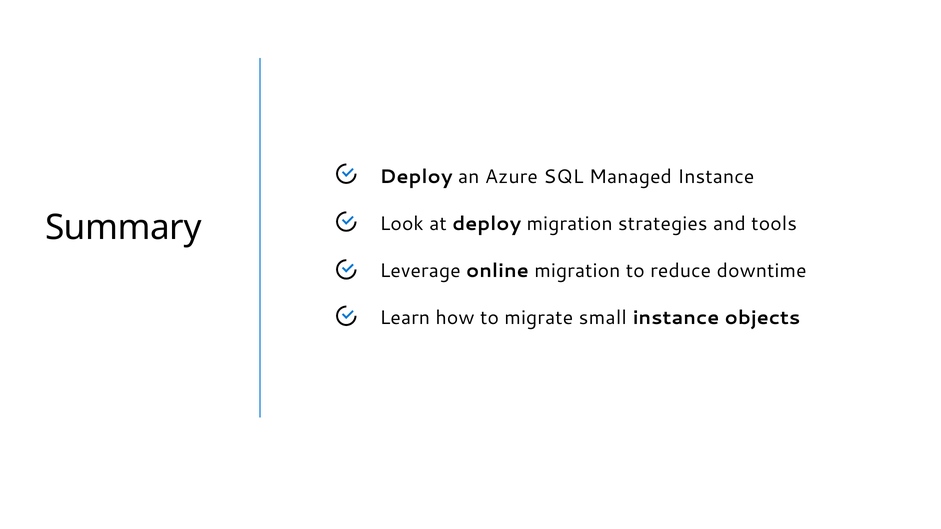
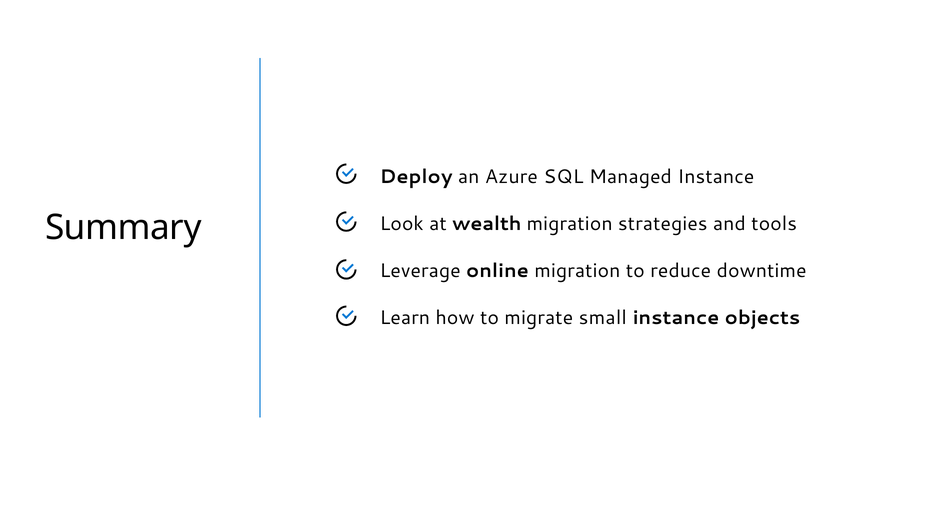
at deploy: deploy -> wealth (487, 224)
